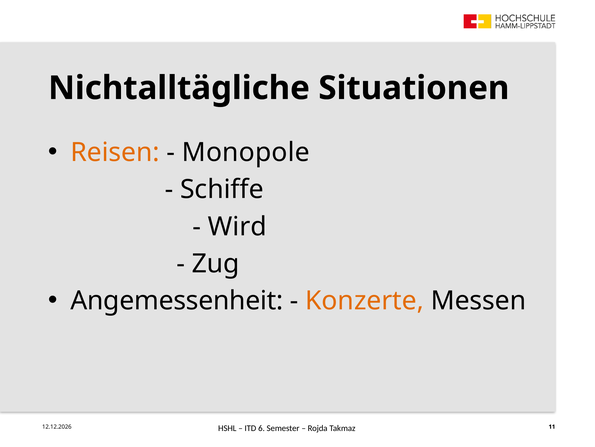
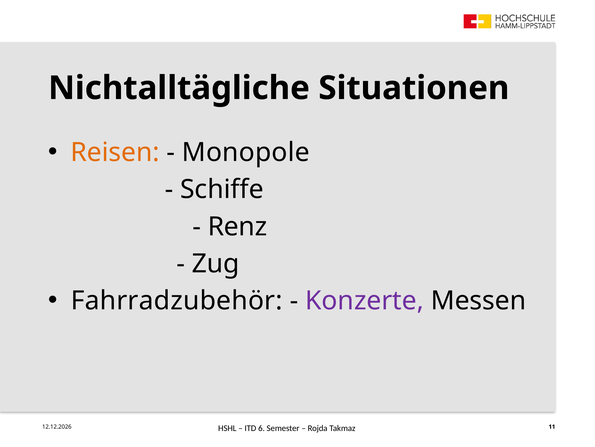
Wird: Wird -> Renz (237, 226)
Angemessenheit: Angemessenheit -> Fahrradzubehör (177, 300)
Konzerte colour: orange -> purple (365, 300)
